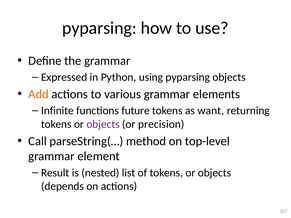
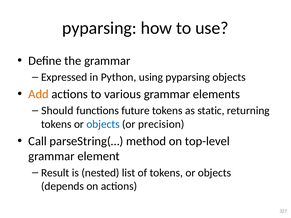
Infinite: Infinite -> Should (57, 111)
want: want -> static (211, 111)
objects colour: purple -> blue (103, 124)
